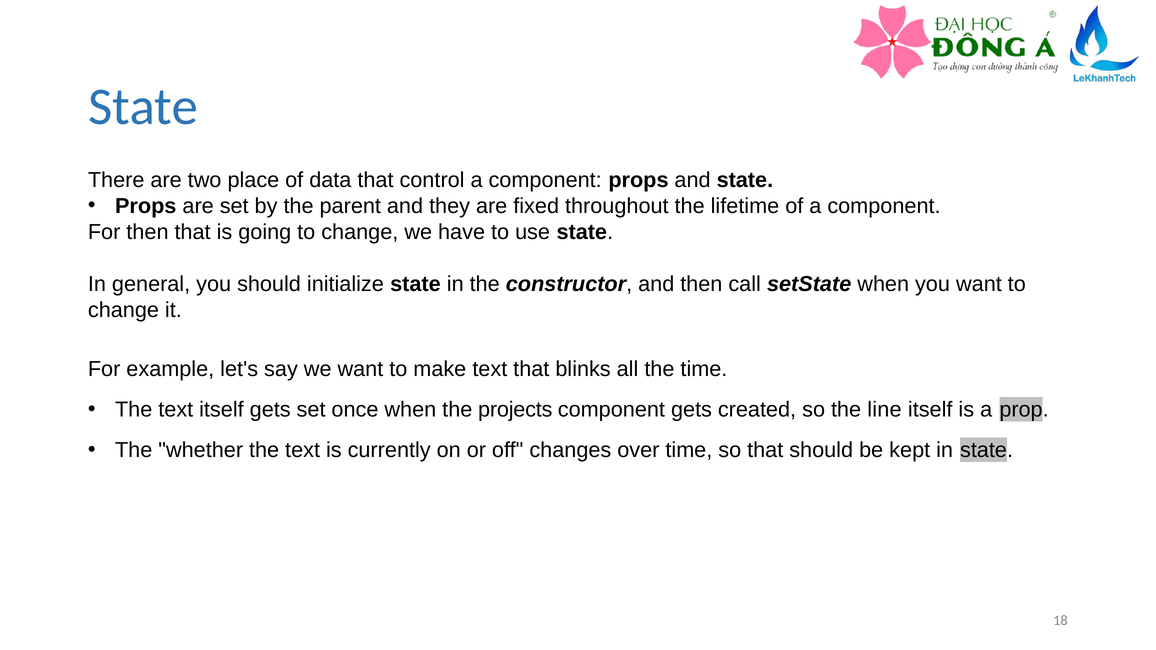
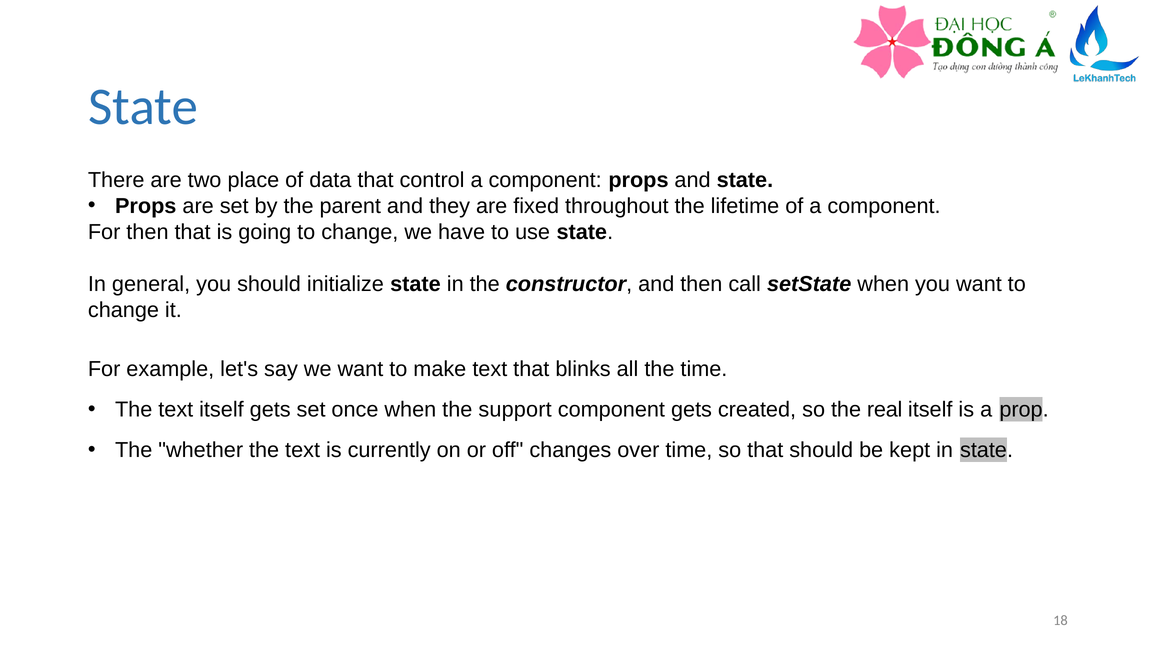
projects: projects -> support (515, 410)
line: line -> real (885, 410)
